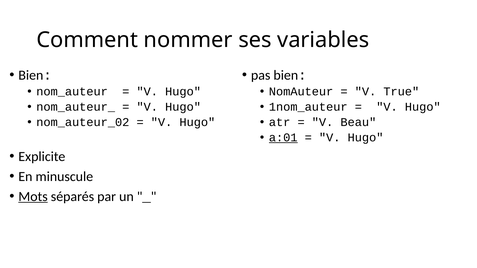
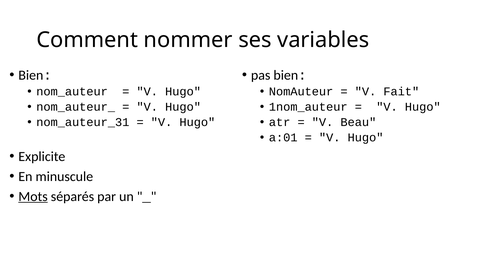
True: True -> Fait (401, 92)
nom_auteur_02: nom_auteur_02 -> nom_auteur_31 (83, 122)
a:01 underline: present -> none (283, 138)
